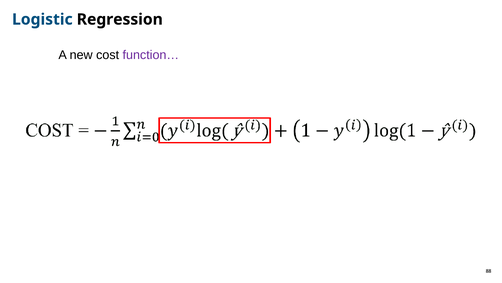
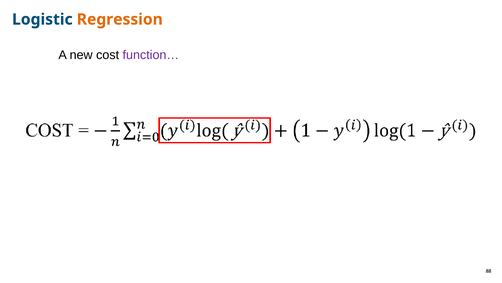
Regression colour: black -> orange (120, 19)
